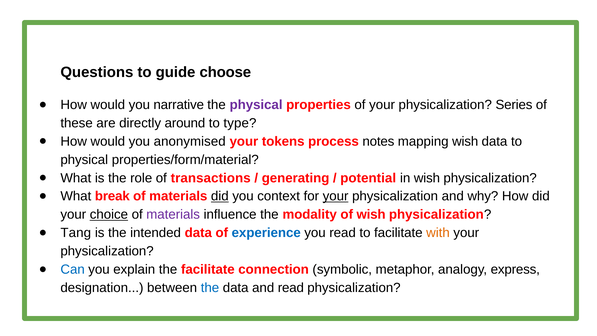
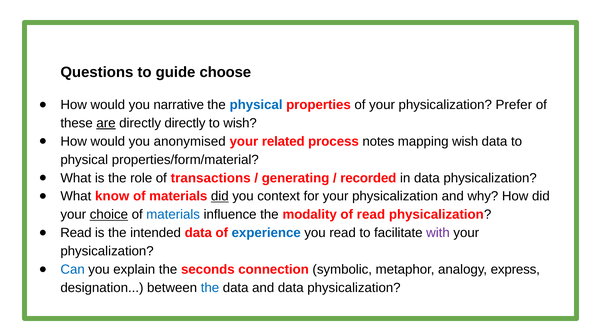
physical colour: purple -> blue (256, 105)
Series: Series -> Prefer (514, 105)
are underline: none -> present (106, 123)
directly around: around -> directly (185, 123)
to type: type -> wish (240, 123)
tokens: tokens -> related (283, 141)
potential: potential -> recorded (368, 178)
in wish: wish -> data (427, 178)
break: break -> know (112, 196)
your underline: present -> none (336, 196)
materials colour: purple -> blue (173, 214)
of wish: wish -> read (371, 214)
Tang: Tang -> Read (76, 233)
with colour: orange -> purple (438, 233)
the facilitate: facilitate -> seconds (208, 269)
and read: read -> data (291, 288)
